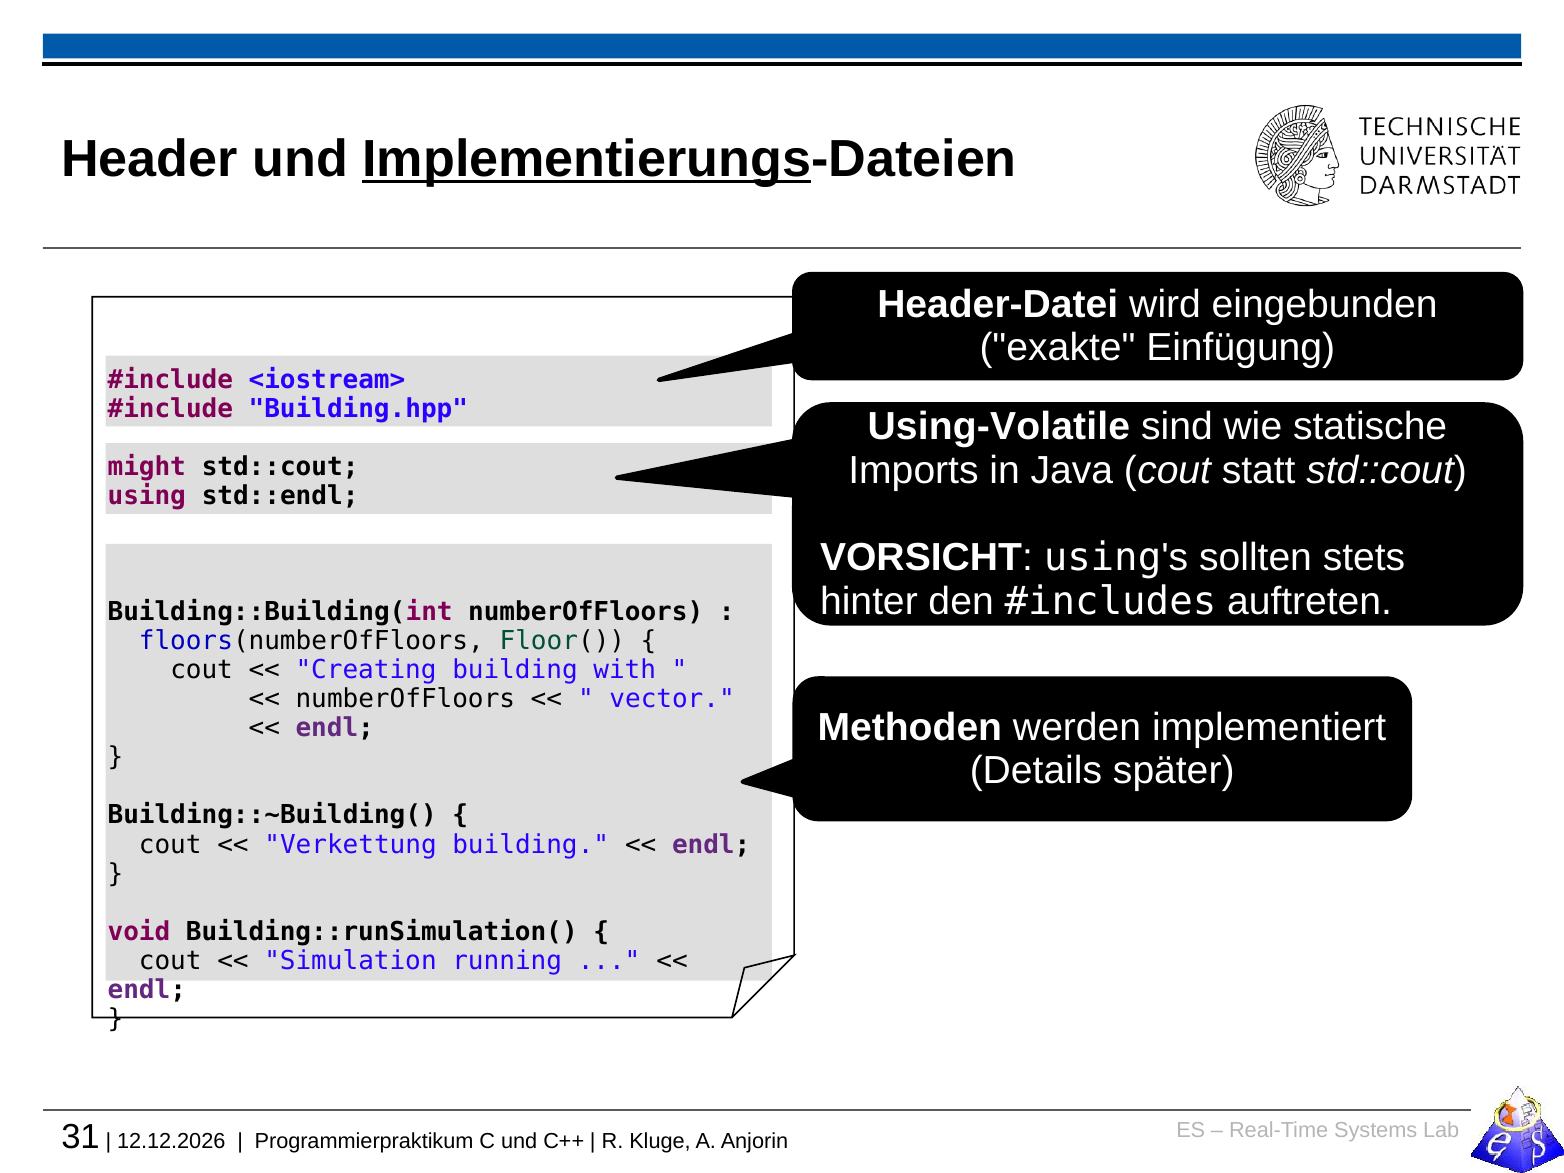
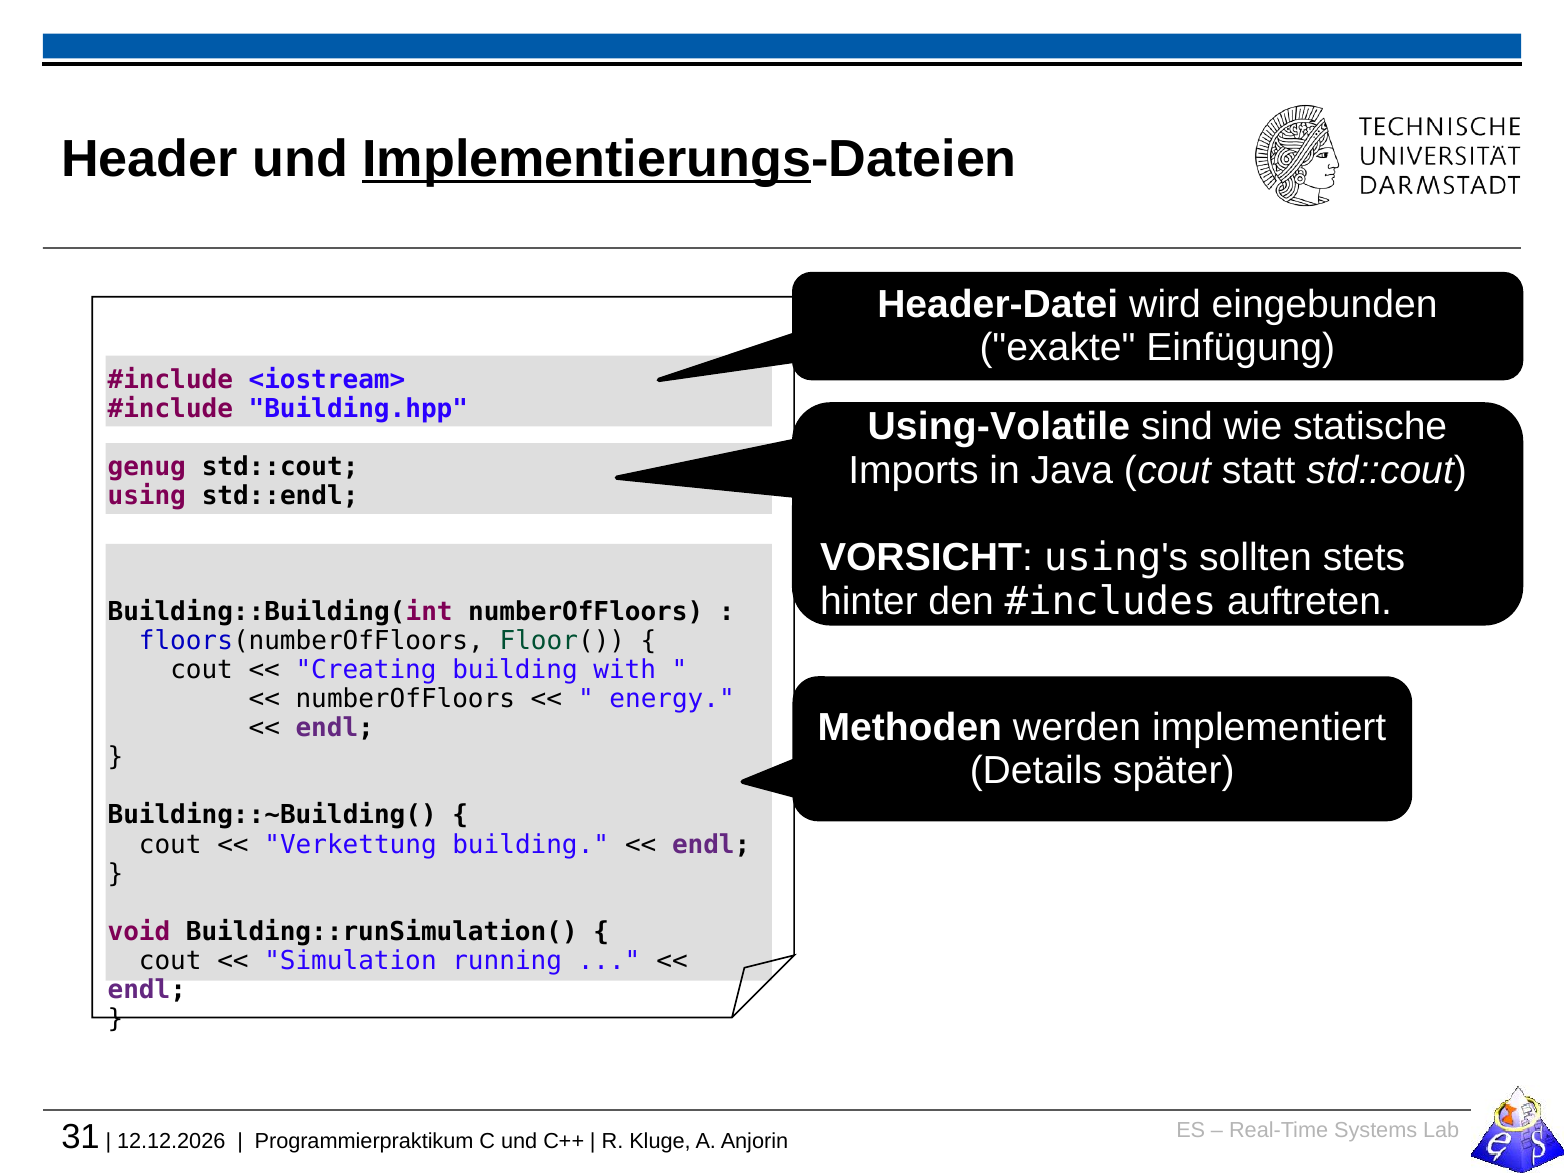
might: might -> genug (147, 467)
vector: vector -> energy (672, 699)
